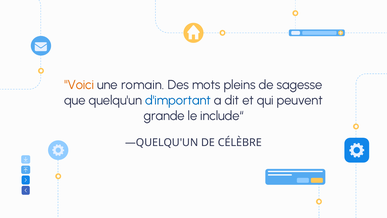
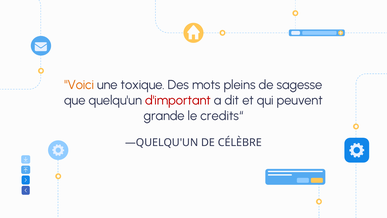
romain: romain -> toxique (143, 85)
d'important colour: blue -> red (178, 100)
include“: include“ -> credits“ (222, 116)
